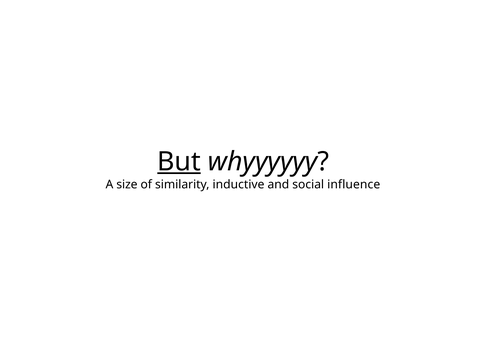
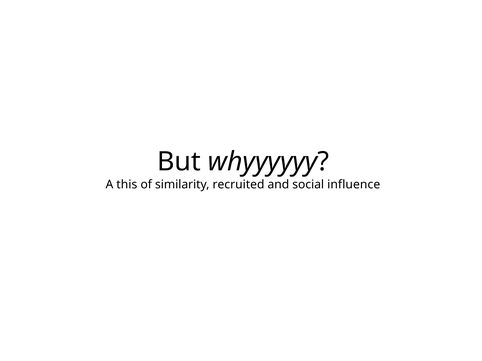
But underline: present -> none (179, 162)
size: size -> this (127, 185)
inductive: inductive -> recruited (239, 185)
